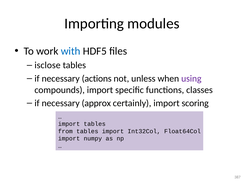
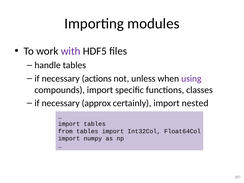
with colour: blue -> purple (71, 51)
isclose: isclose -> handle (48, 65)
scoring: scoring -> nested (195, 103)
